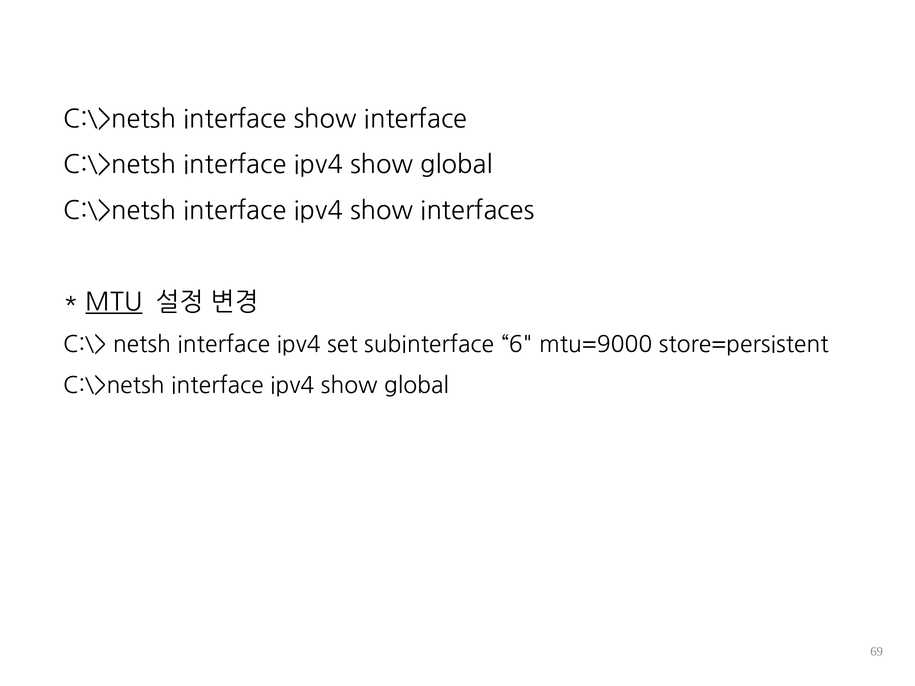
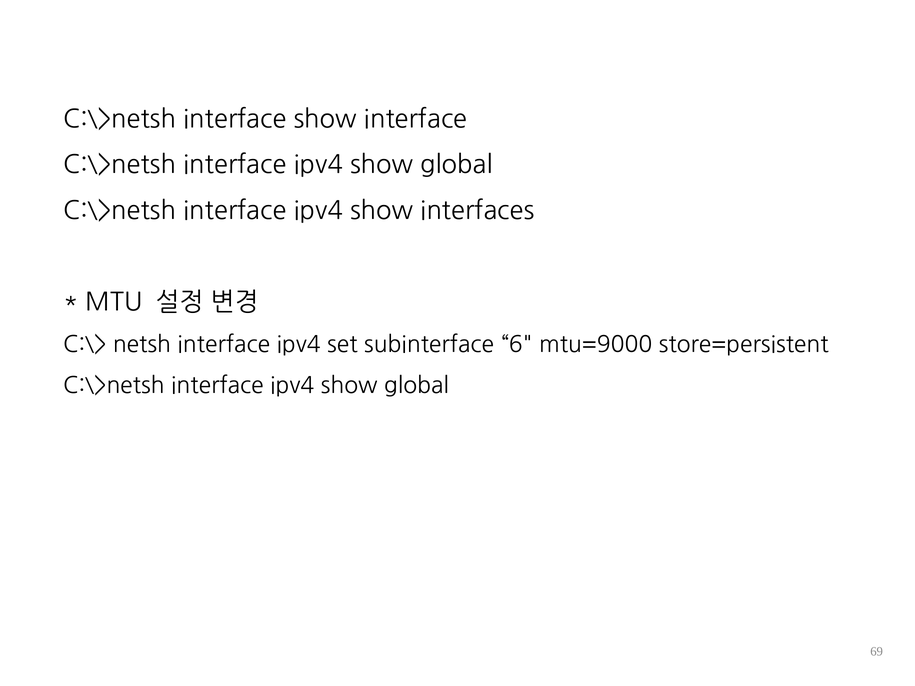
MTU underline: present -> none (114, 302)
